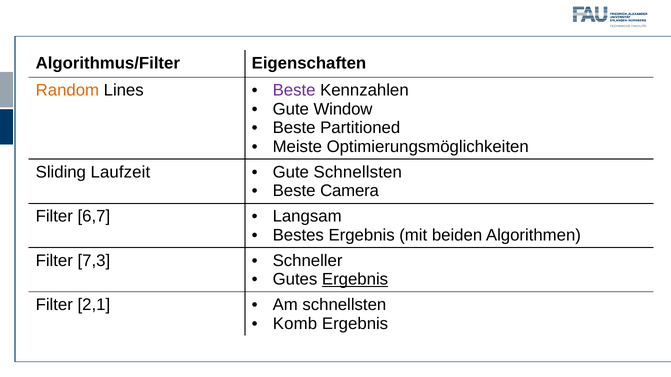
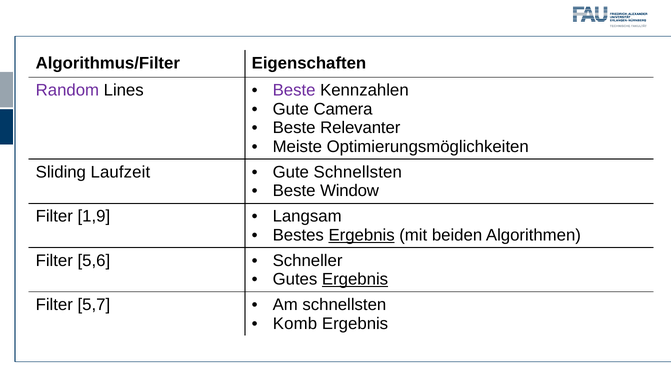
Random colour: orange -> purple (67, 90)
Window: Window -> Camera (343, 109)
Partitioned: Partitioned -> Relevanter (360, 128)
Camera: Camera -> Window (350, 191)
6,7: 6,7 -> 1,9 (94, 217)
Ergebnis underline: none -> present (362, 235)
7,3: 7,3 -> 5,6 (94, 261)
2,1: 2,1 -> 5,7 (94, 305)
